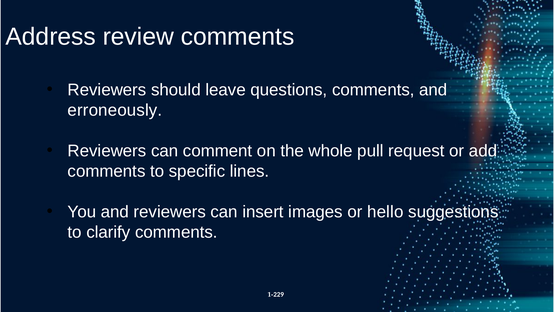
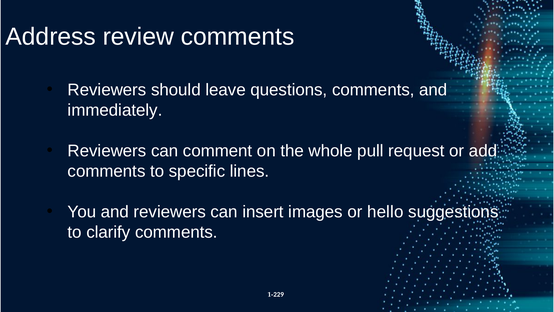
erroneously: erroneously -> immediately (115, 110)
